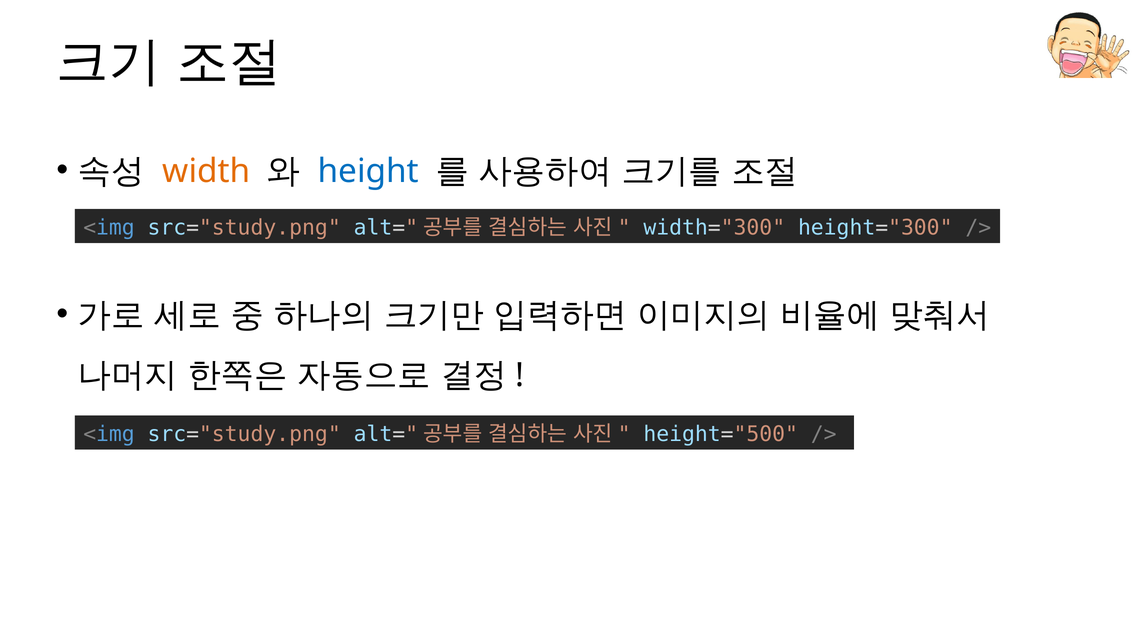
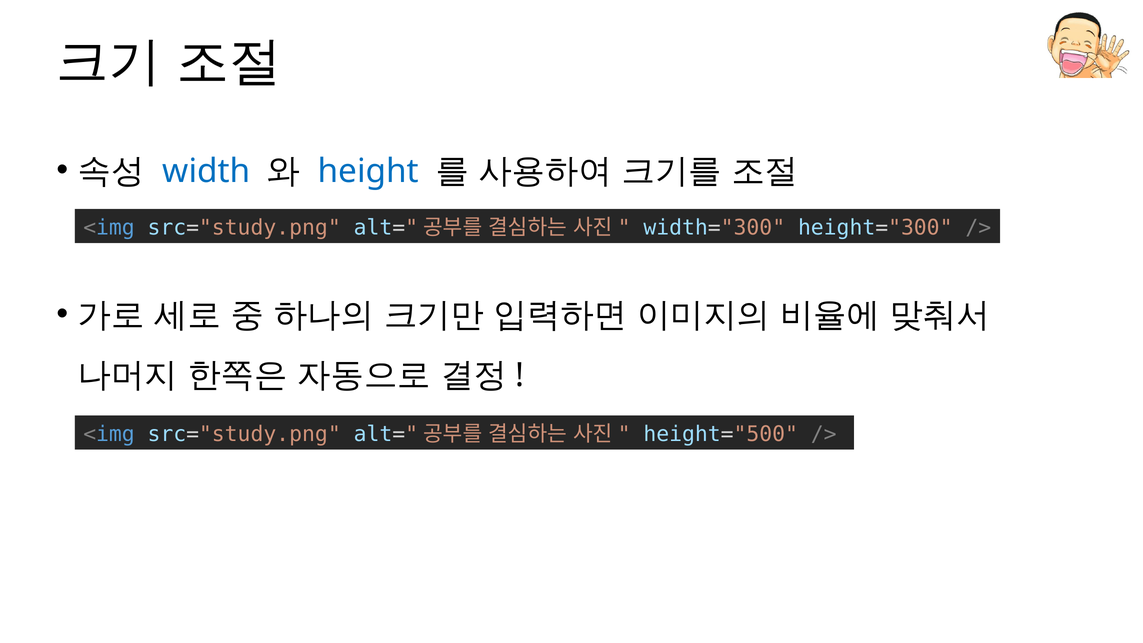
width colour: orange -> blue (206, 171)
